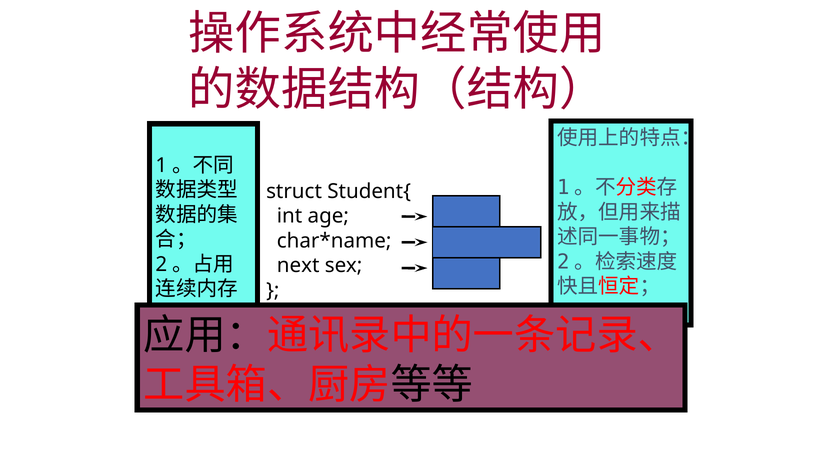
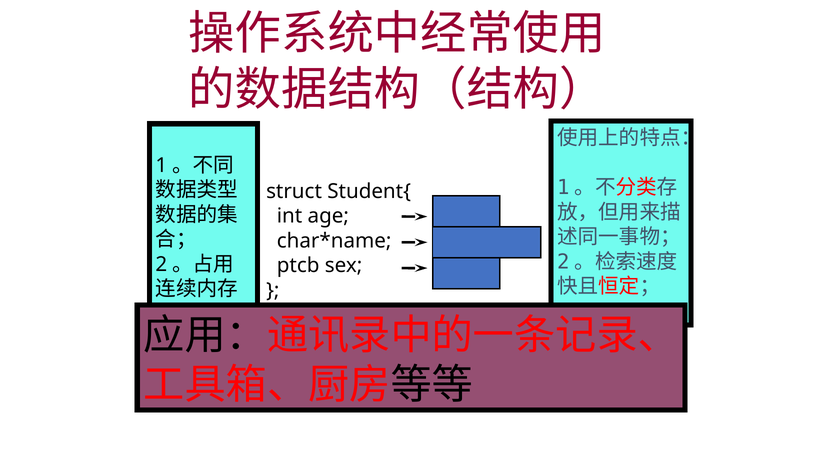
next: next -> ptcb (298, 265)
